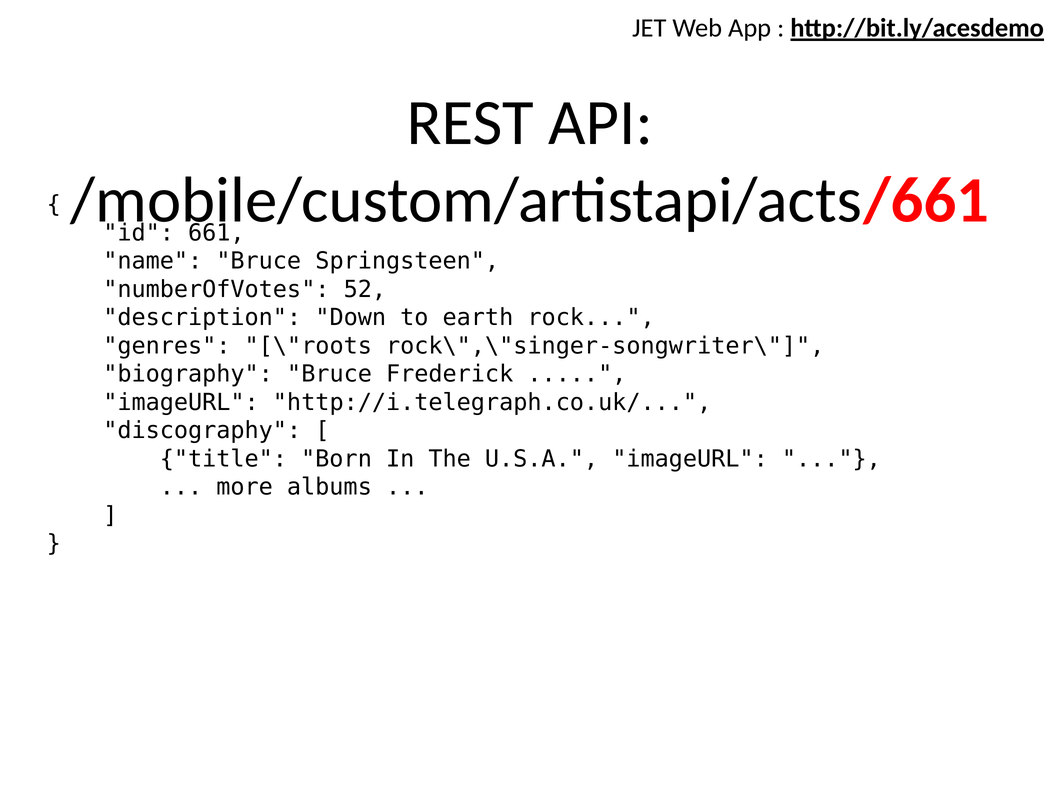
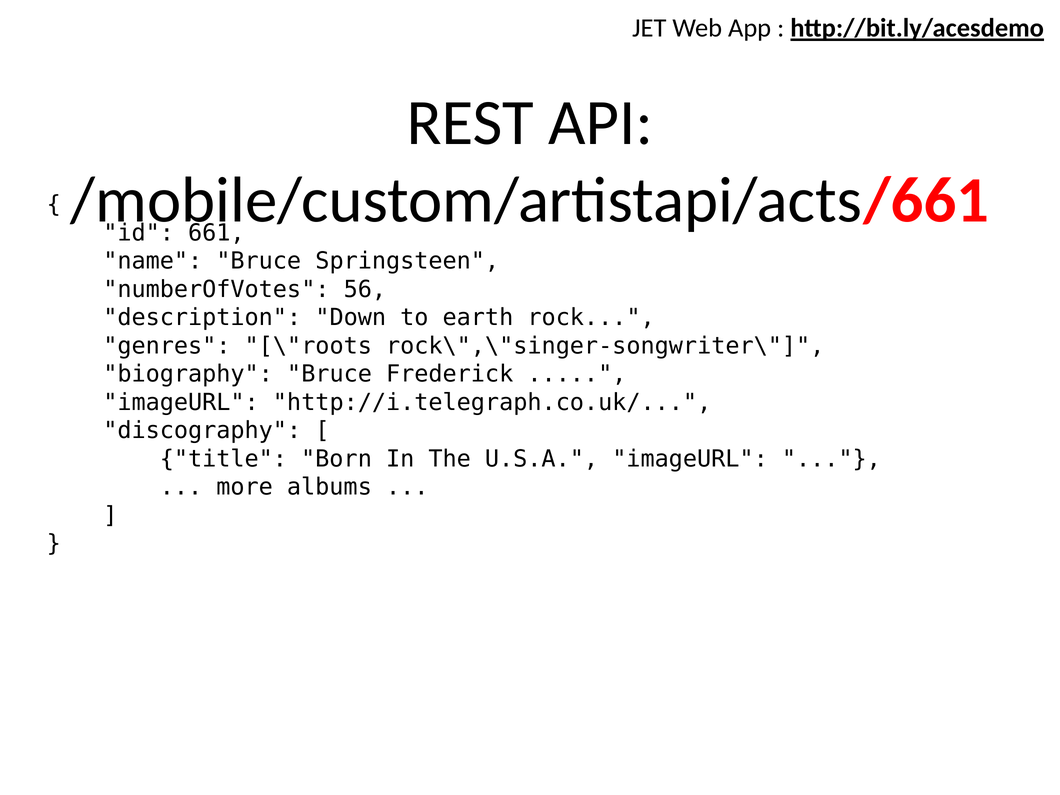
52: 52 -> 56 (365, 289)
